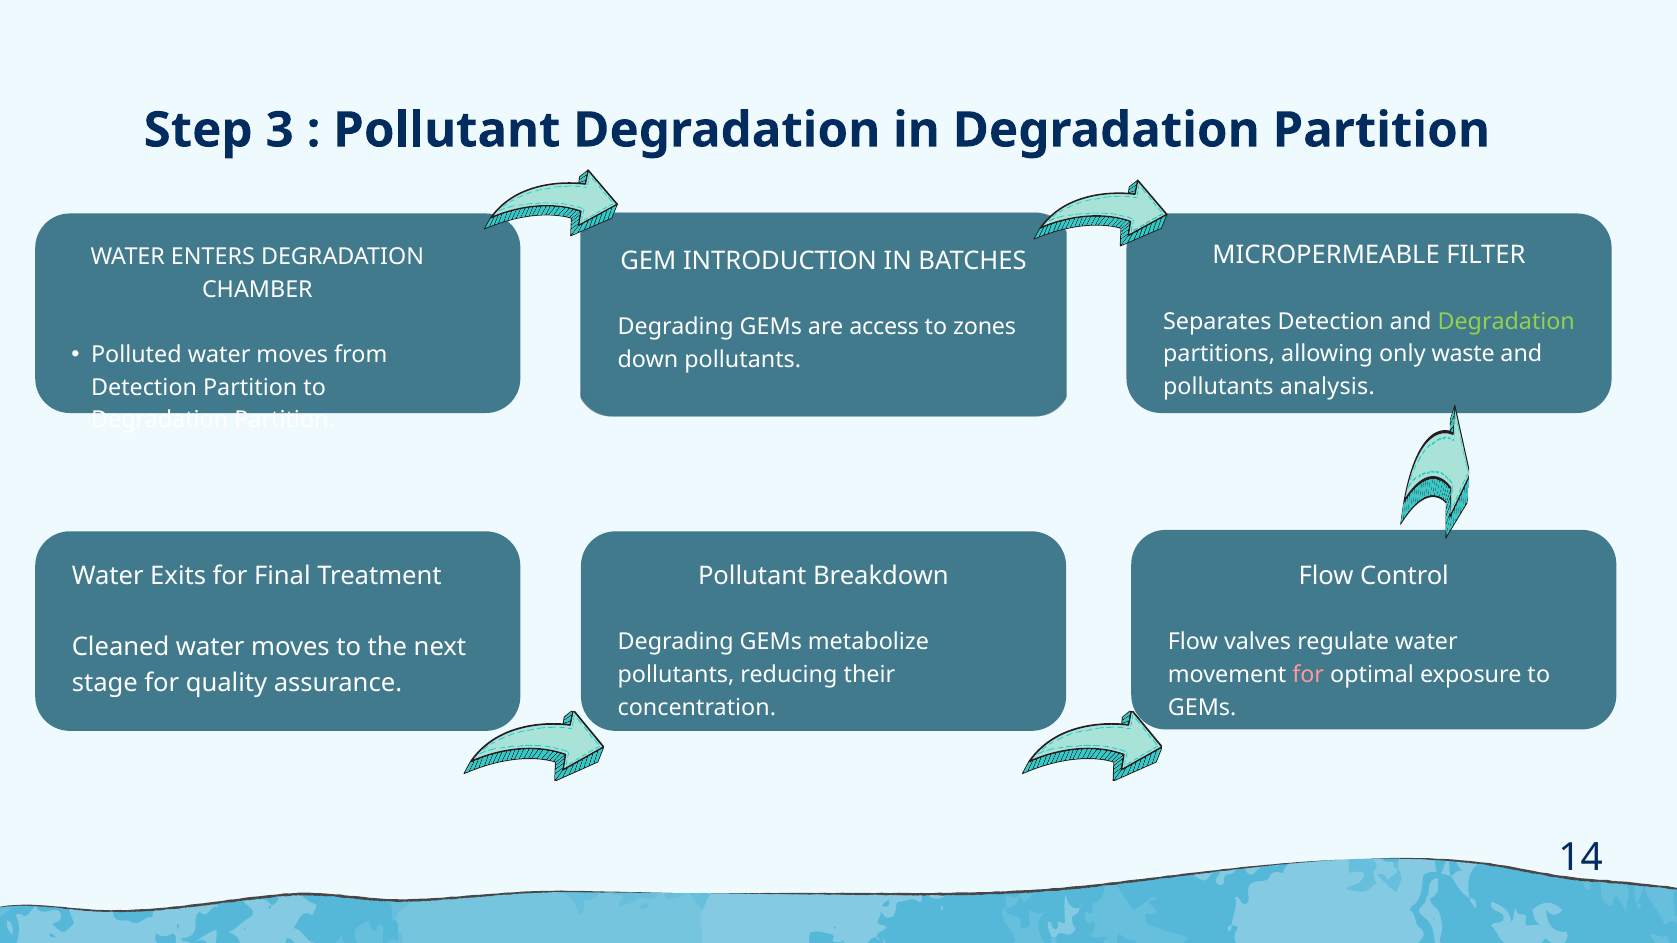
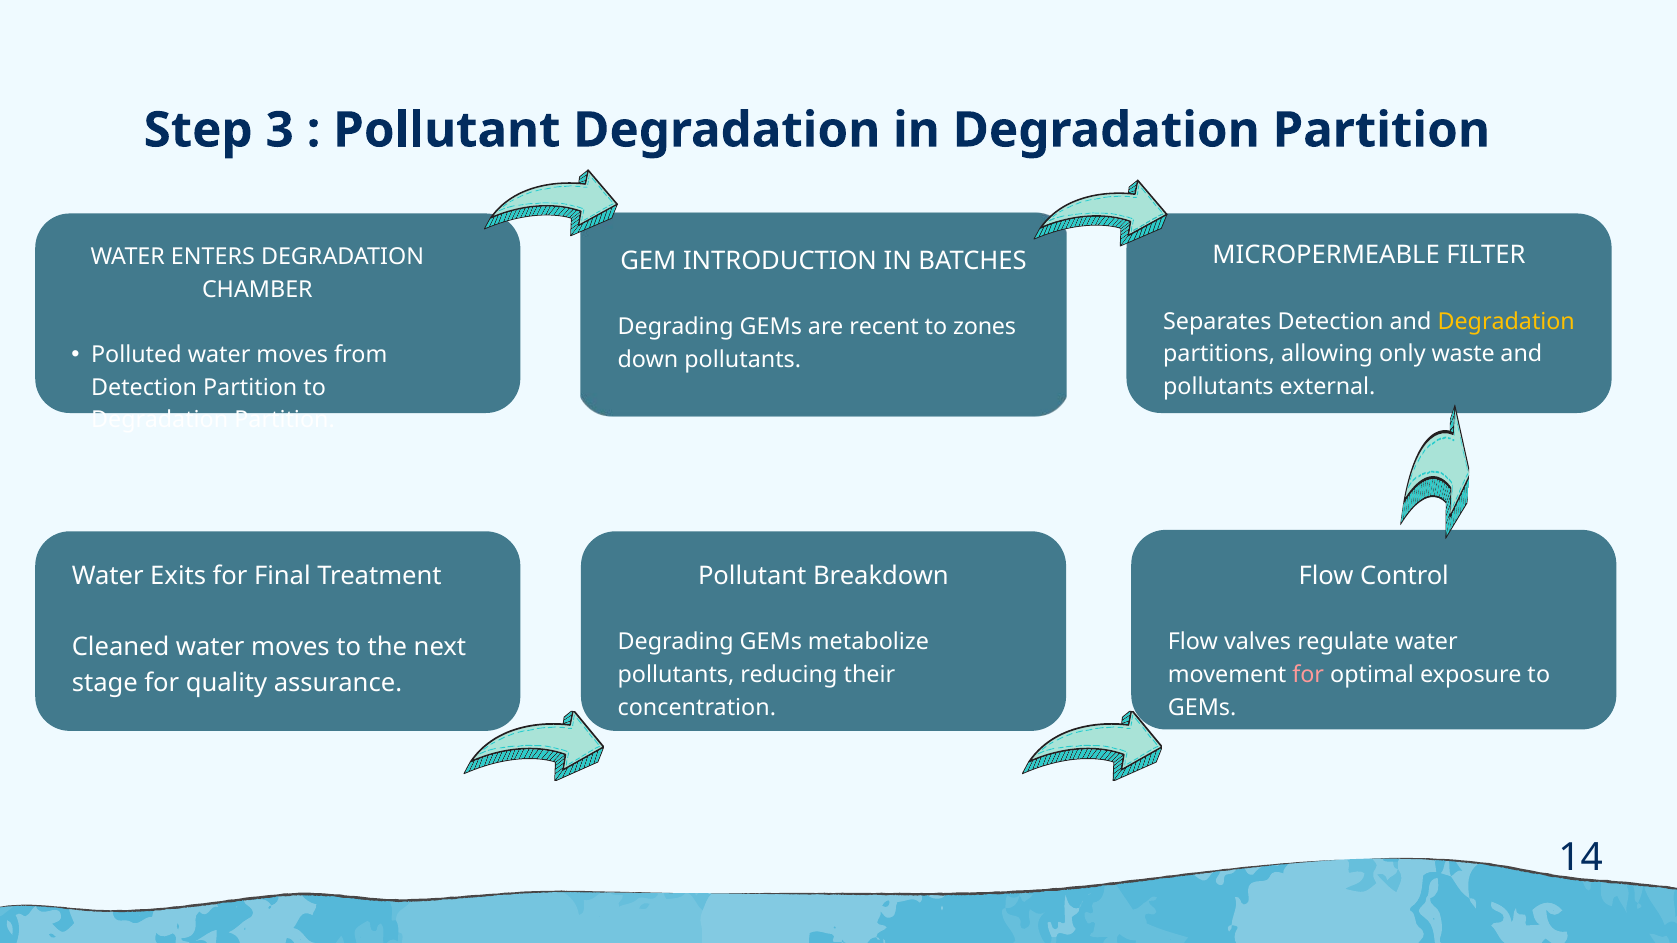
Degradation colour: light green -> yellow (1506, 322)
access: access -> recent (884, 327)
analysis: analysis -> external (1328, 387)
